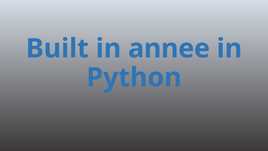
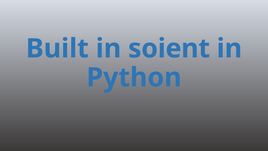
annee: annee -> soient (169, 48)
